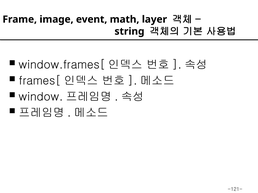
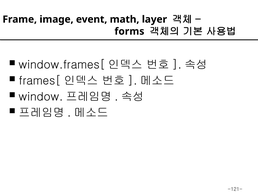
string: string -> forms (129, 31)
